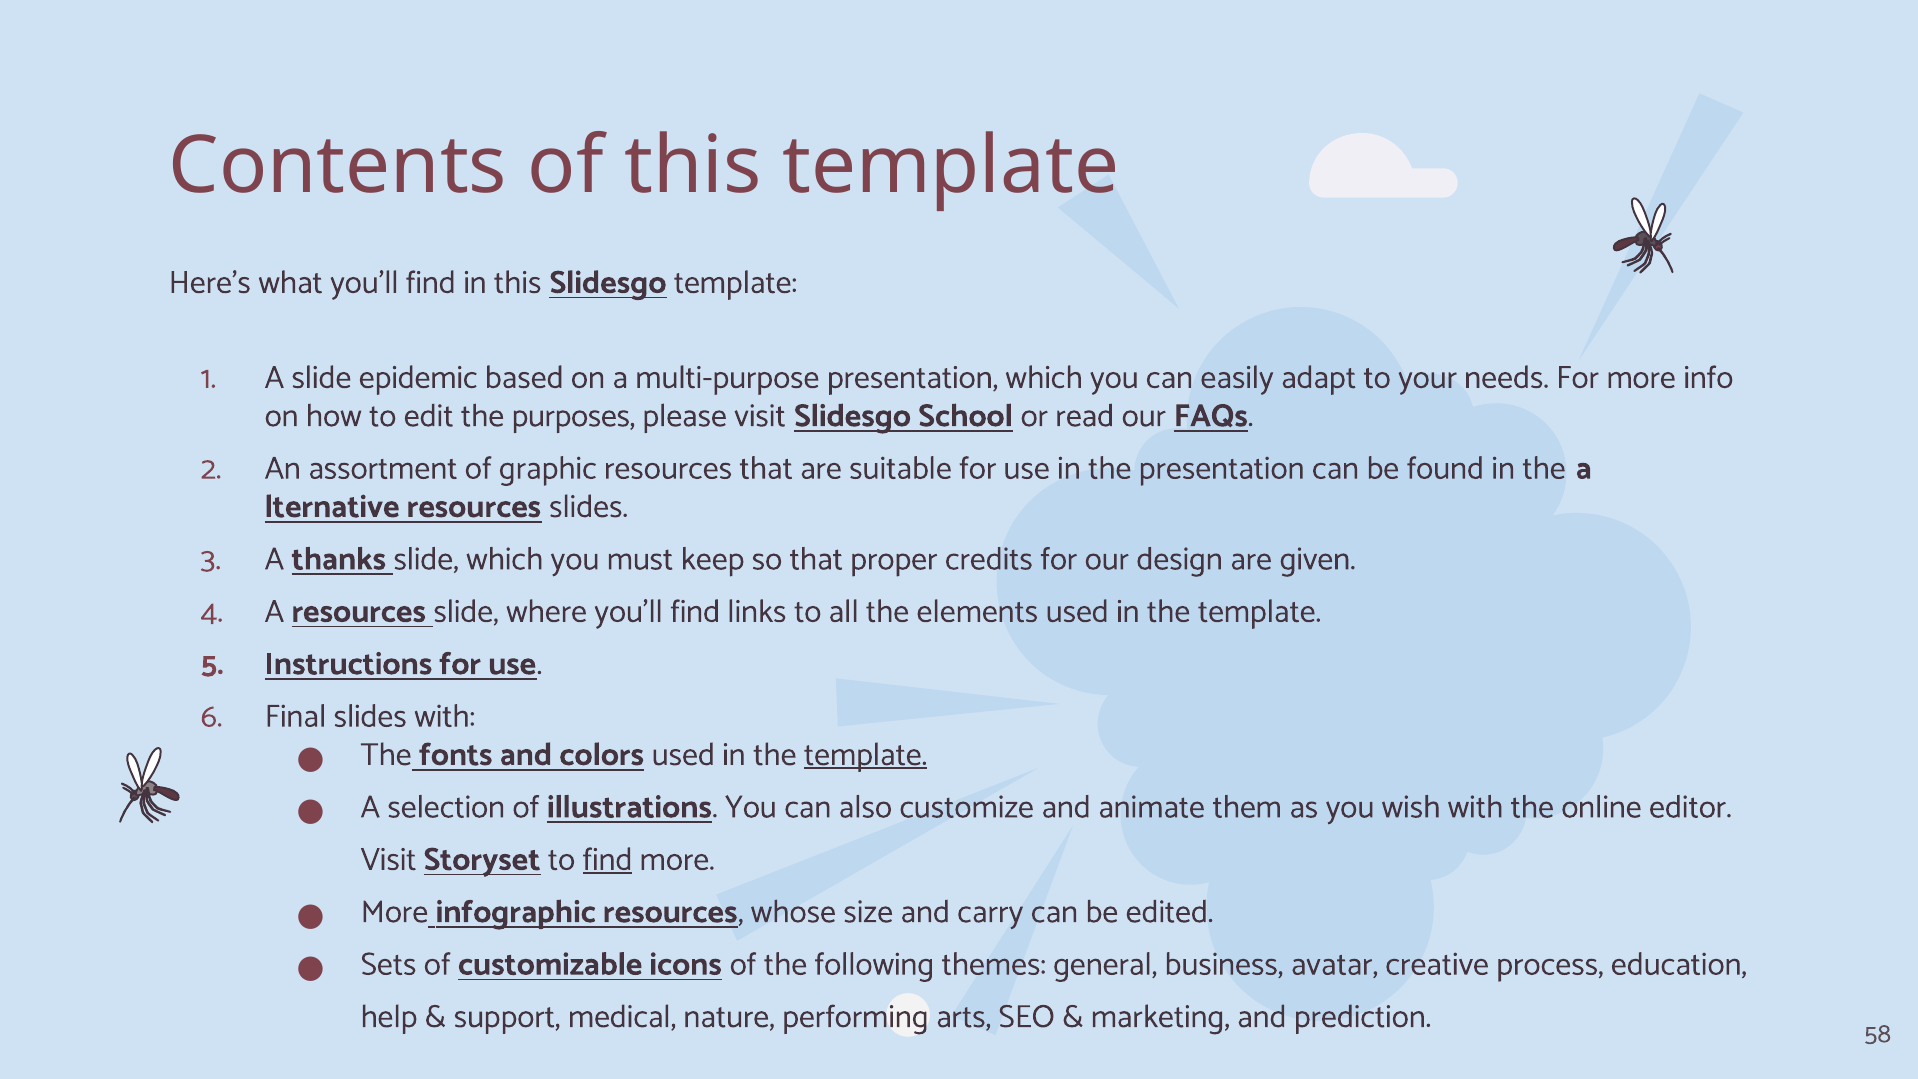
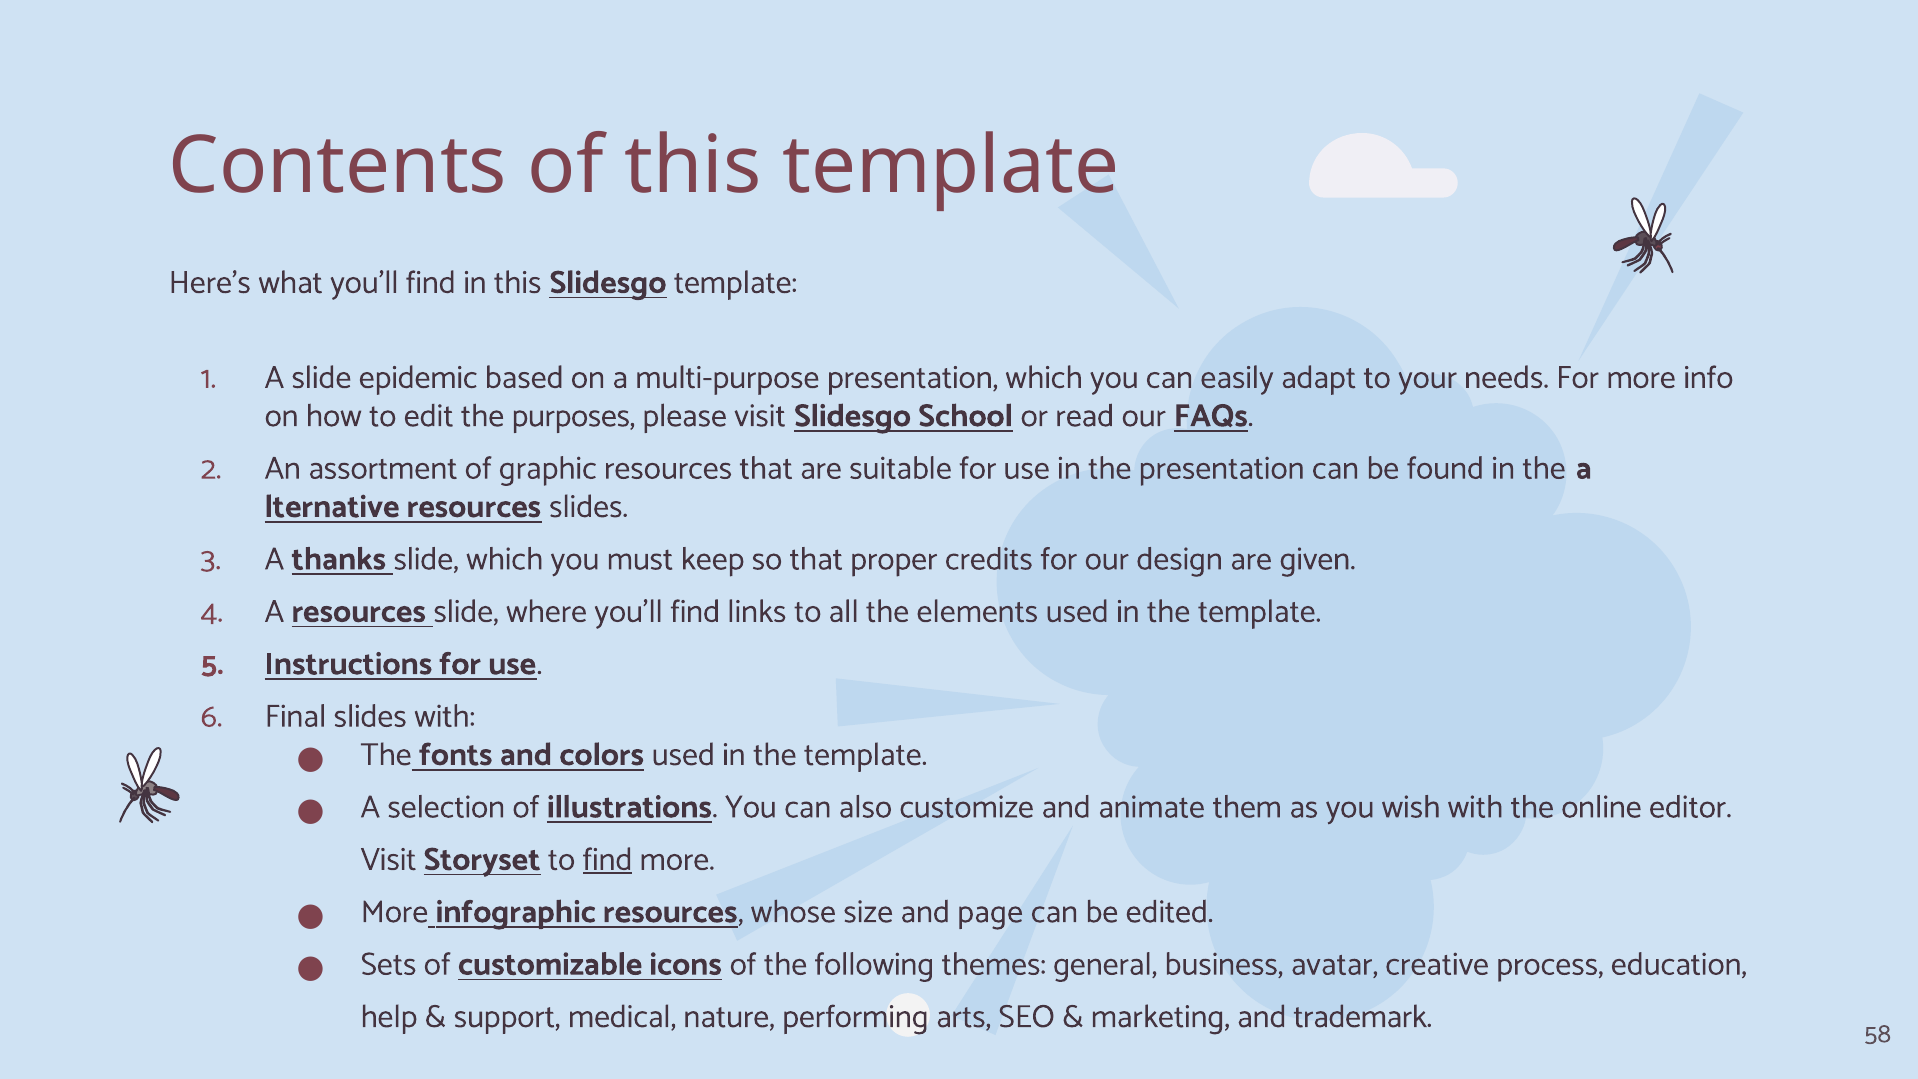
template underline: present -> none (865, 754)
carry: carry -> page (990, 912)
prediction: prediction -> trademark (1363, 1016)
